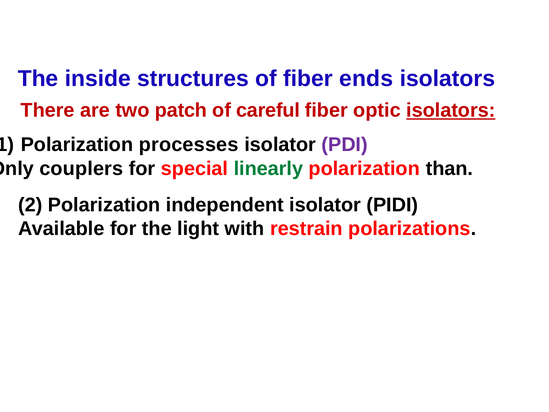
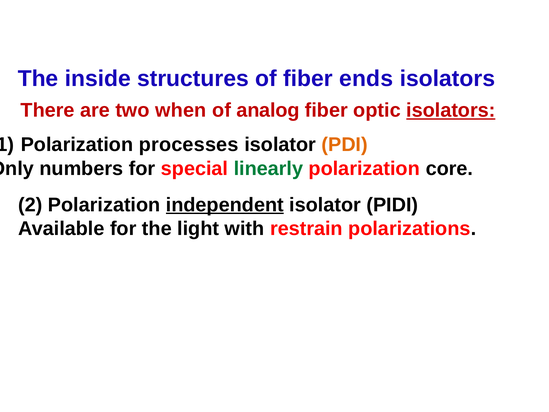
patch: patch -> when (181, 110)
careful: careful -> analog (268, 110)
PDI colour: purple -> orange (345, 145)
couplers: couplers -> numbers (81, 168)
than: than -> core (449, 168)
independent underline: none -> present (225, 205)
